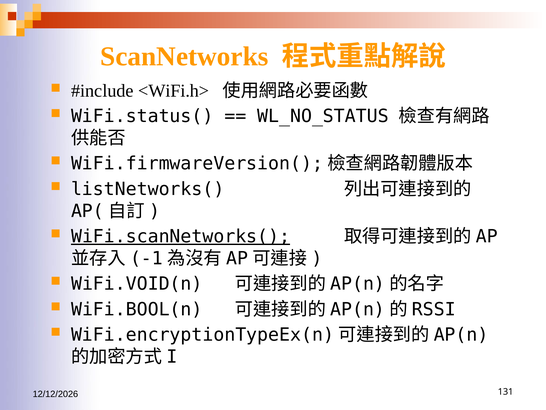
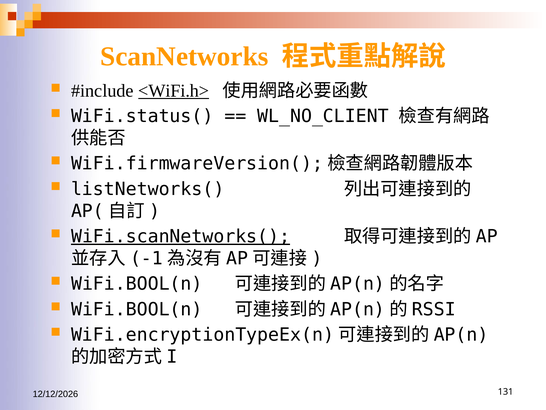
<WiFi.h> underline: none -> present (174, 91)
WL_NO_STATUS: WL_NO_STATUS -> WL_NO_CLIENT (323, 116)
WiFi.VOID(n: WiFi.VOID(n -> WiFi.BOOL(n (137, 284)
